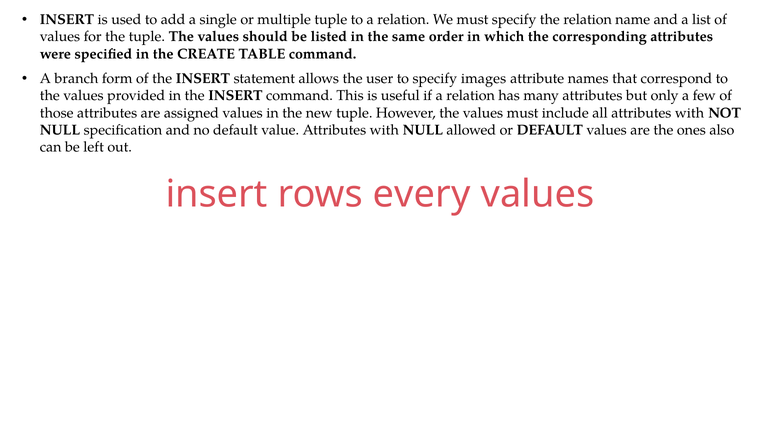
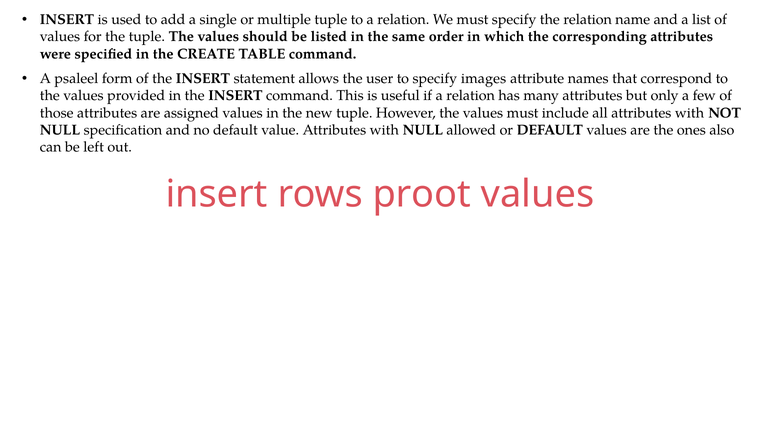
branch: branch -> psaleel (76, 78)
every: every -> proot (422, 194)
